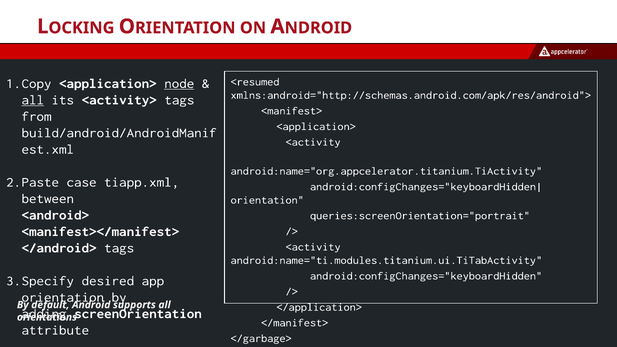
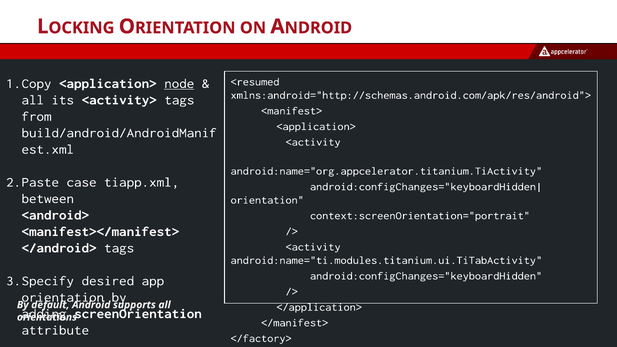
all underline: present -> none (33, 100)
queries:screenOrientation="portrait: queries:screenOrientation="portrait -> context:screenOrientation="portrait (420, 216)
</garbage>: </garbage> -> </factory> (261, 338)
